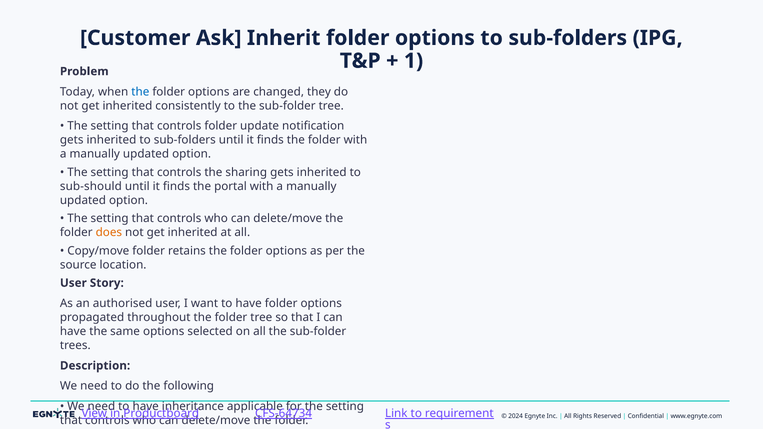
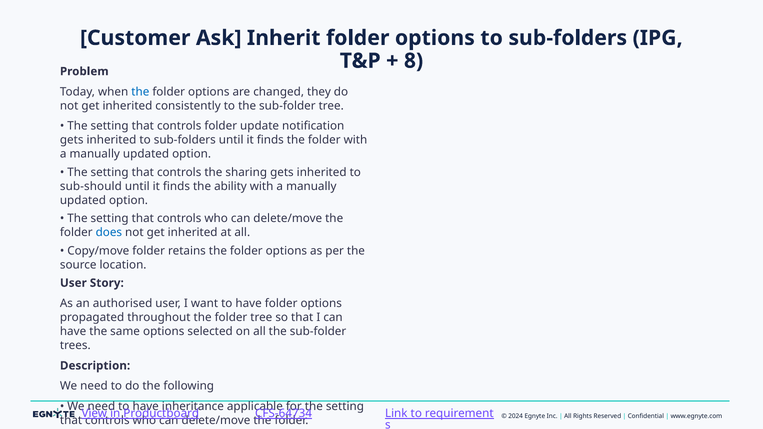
1: 1 -> 8 (414, 61)
portal: portal -> ability (230, 186)
does colour: orange -> blue (109, 233)
